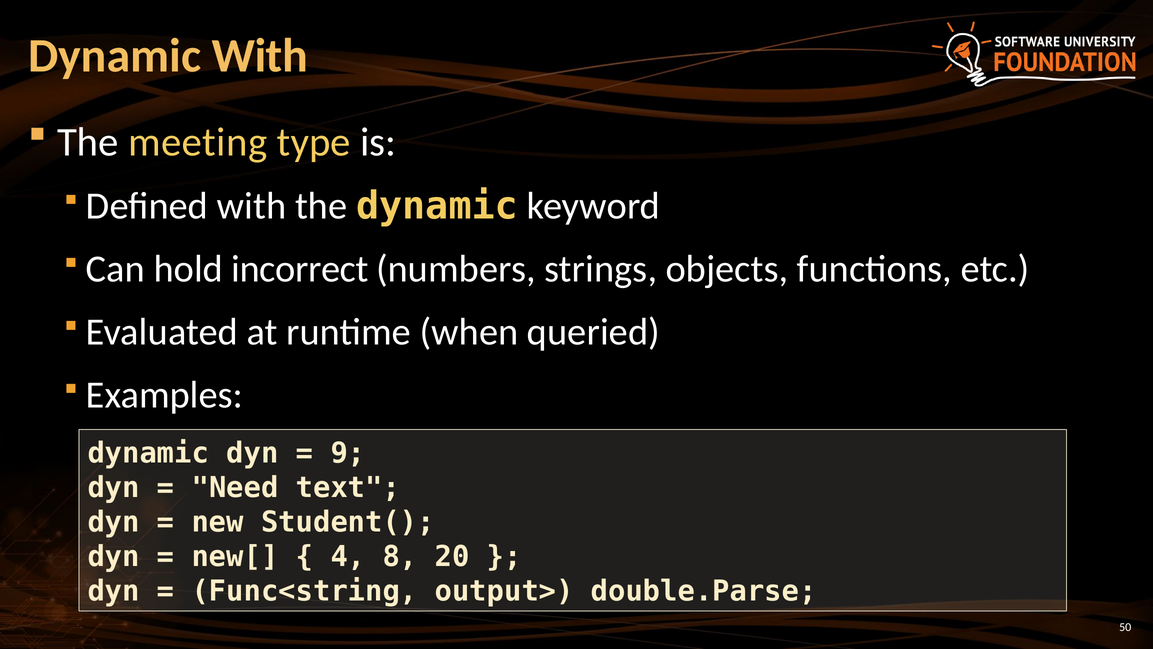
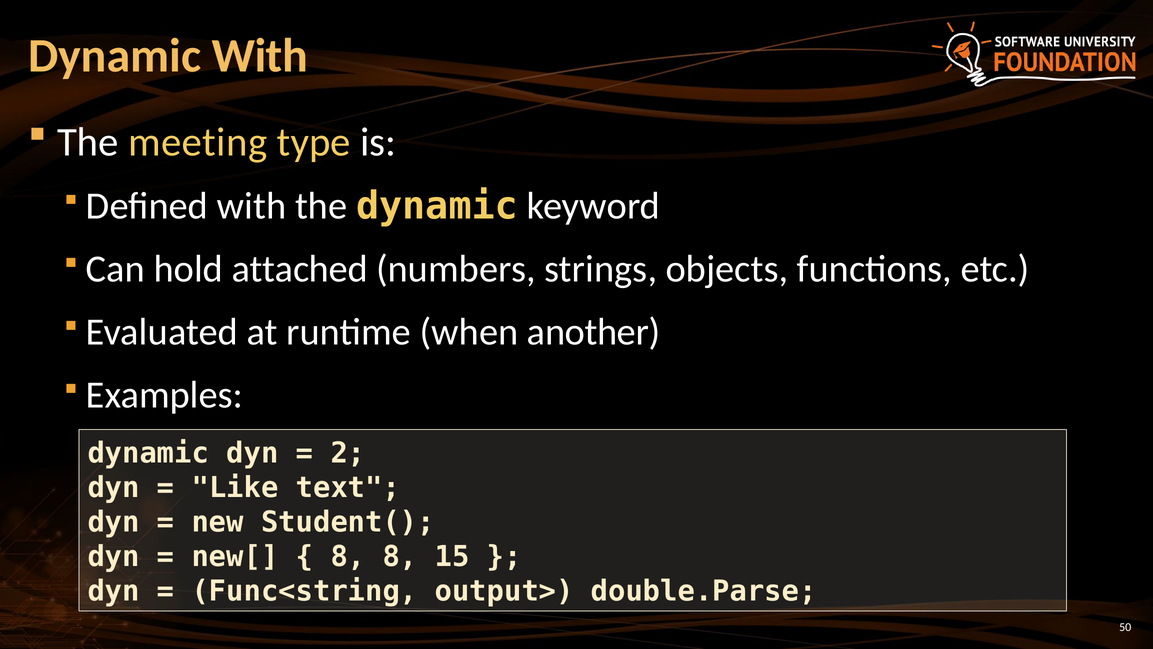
incorrect: incorrect -> attached (300, 269)
queried: queried -> another (594, 332)
9: 9 -> 2 (348, 453)
Need: Need -> Like (235, 487)
4: 4 -> 8 (348, 557)
20: 20 -> 15 (452, 557)
